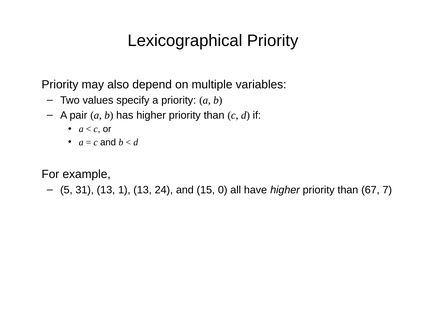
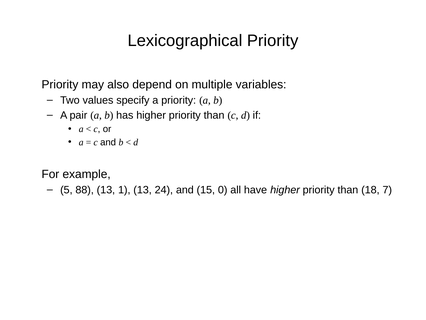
31: 31 -> 88 (85, 190)
67: 67 -> 18 (370, 190)
